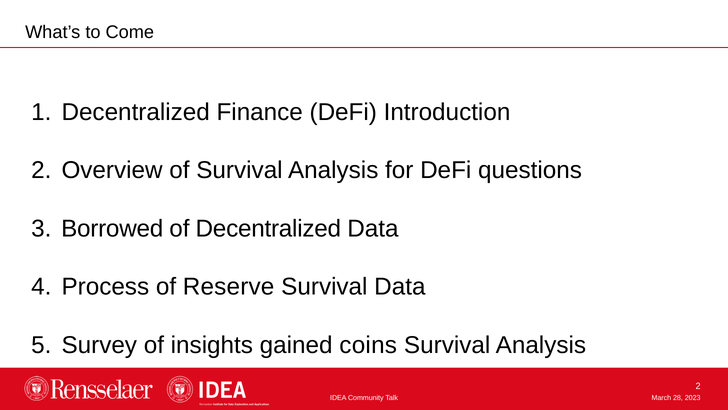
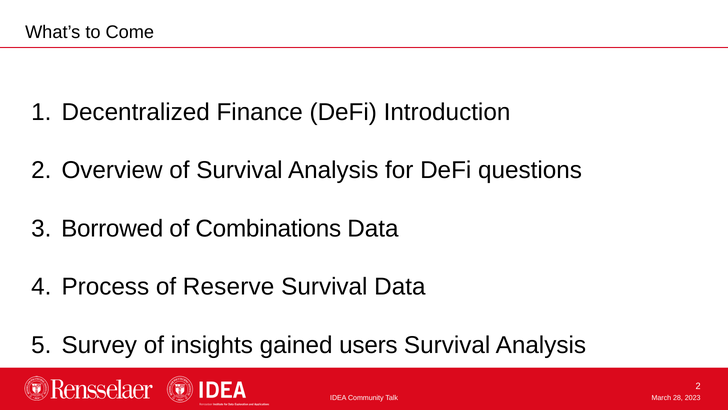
of Decentralized: Decentralized -> Combinations (268, 228)
coins: coins -> users (368, 345)
